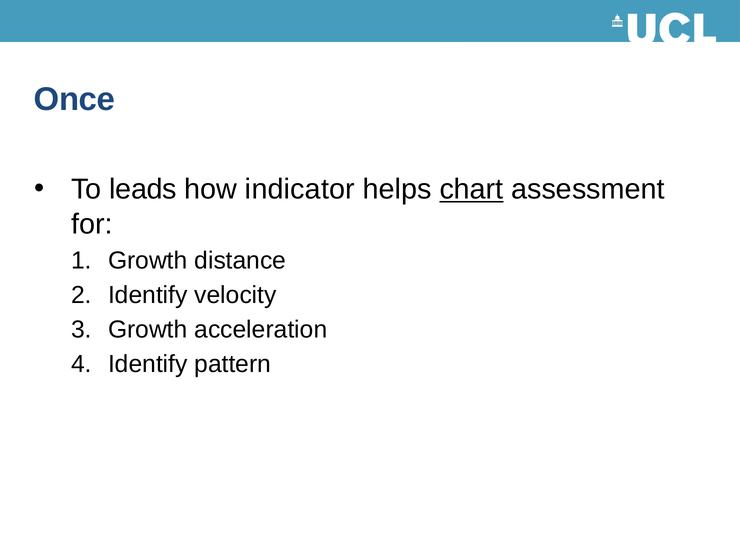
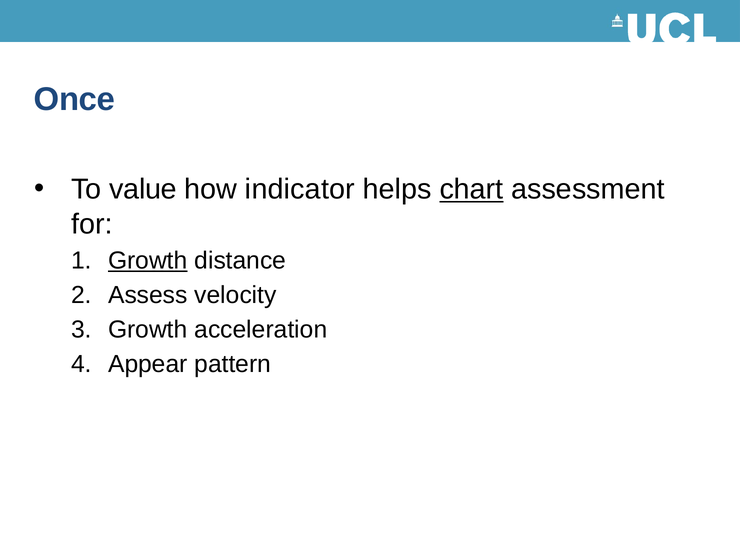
leads: leads -> value (143, 189)
Growth underline: none -> present (148, 261)
Identify: Identify -> Assess (148, 295)
Identify: Identify -> Appear (148, 364)
